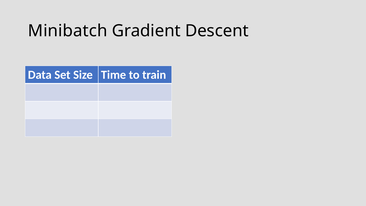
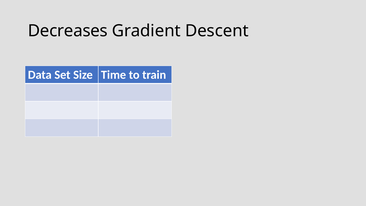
Minibatch: Minibatch -> Decreases (68, 31)
